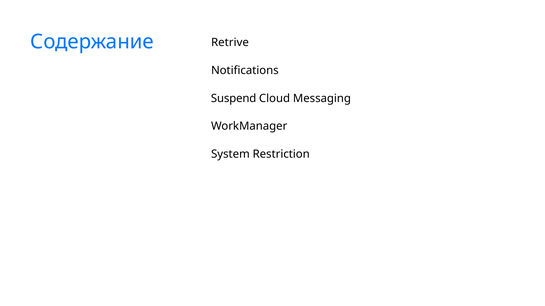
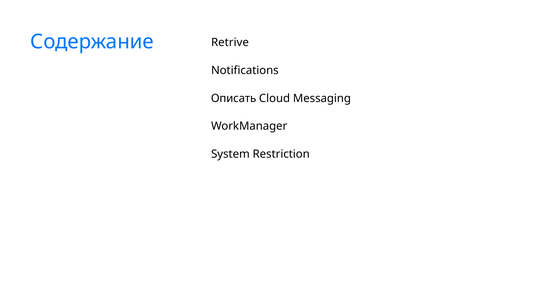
Suspend: Suspend -> Описать (234, 98)
